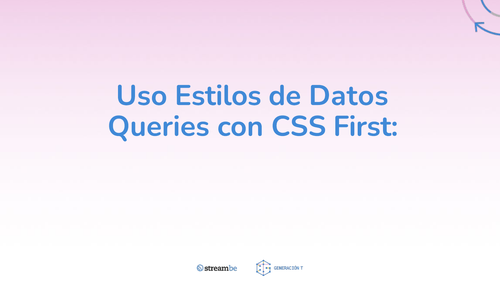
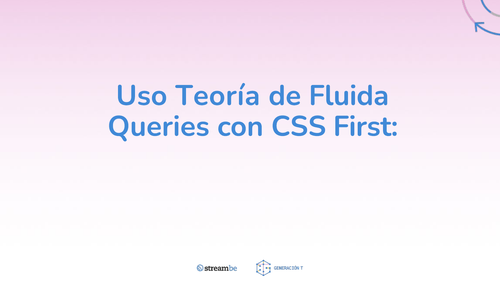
Estilos: Estilos -> Teoría (218, 96)
Datos: Datos -> Fluida (349, 96)
